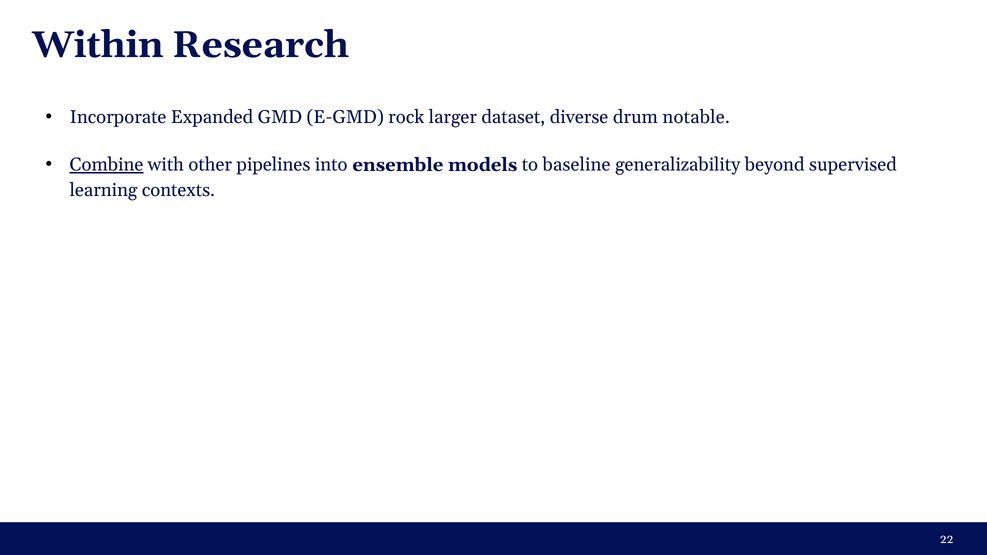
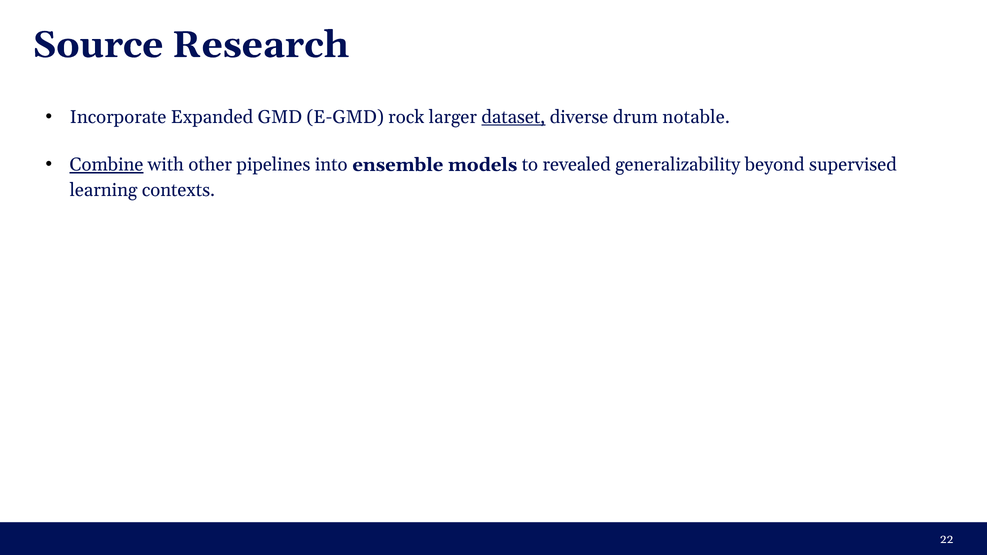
Within: Within -> Source (98, 45)
dataset underline: none -> present (513, 117)
baseline: baseline -> revealed (577, 165)
